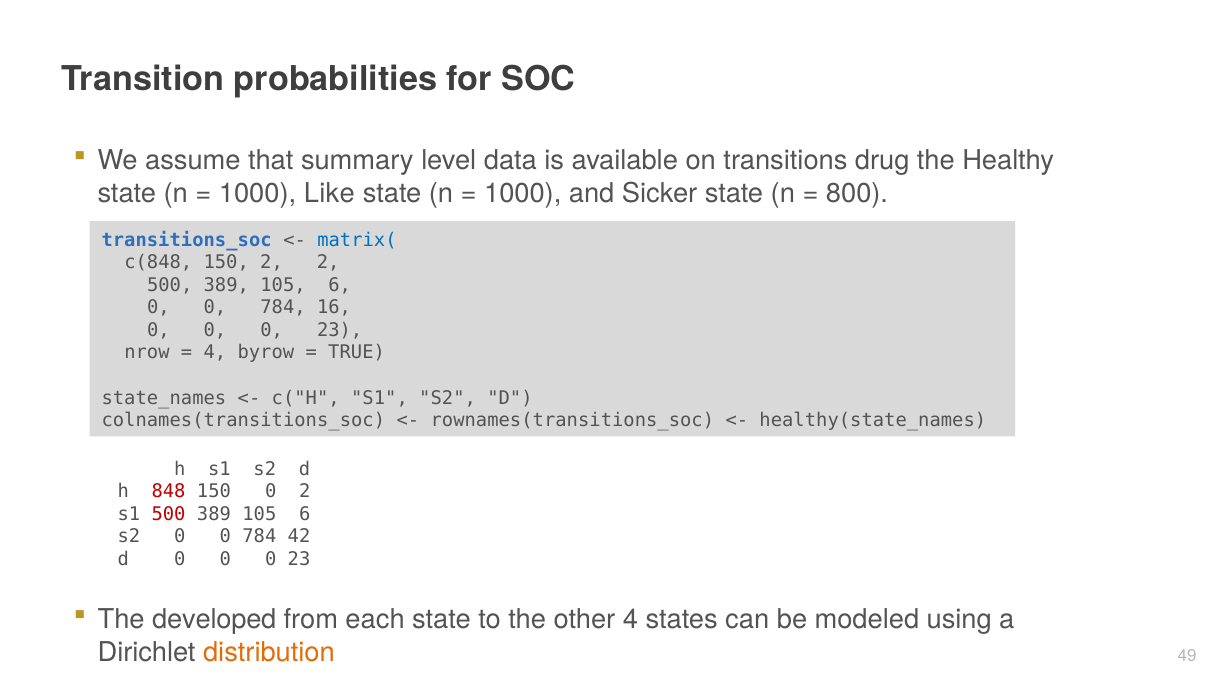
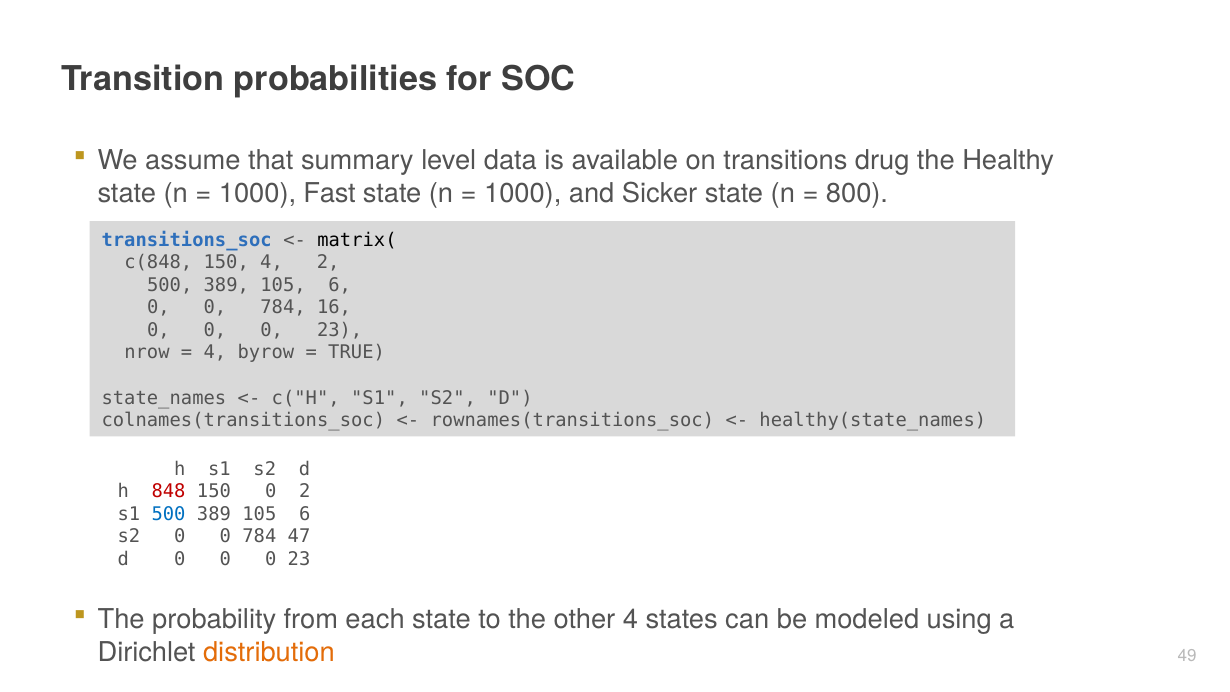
Like: Like -> Fast (330, 193)
matrix( colour: blue -> black (357, 240)
150 2: 2 -> 4 (272, 262)
500 colour: red -> blue (169, 514)
42: 42 -> 47 (299, 537)
developed: developed -> probability (214, 620)
